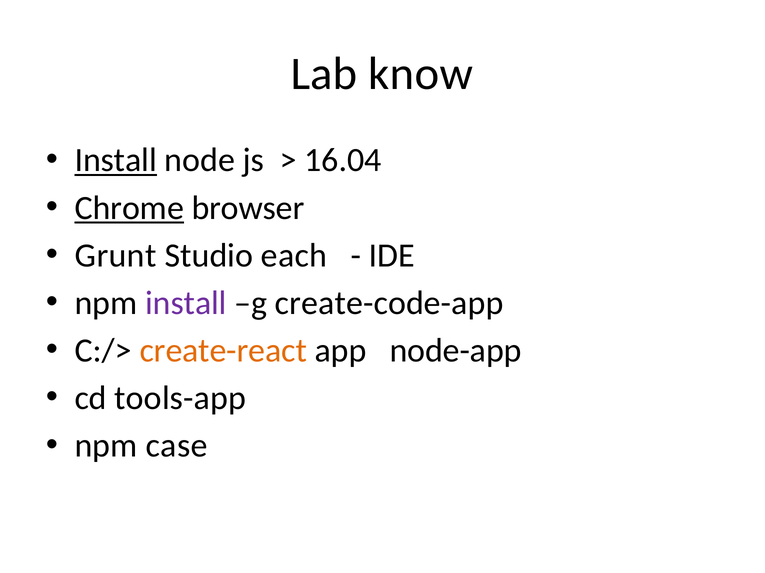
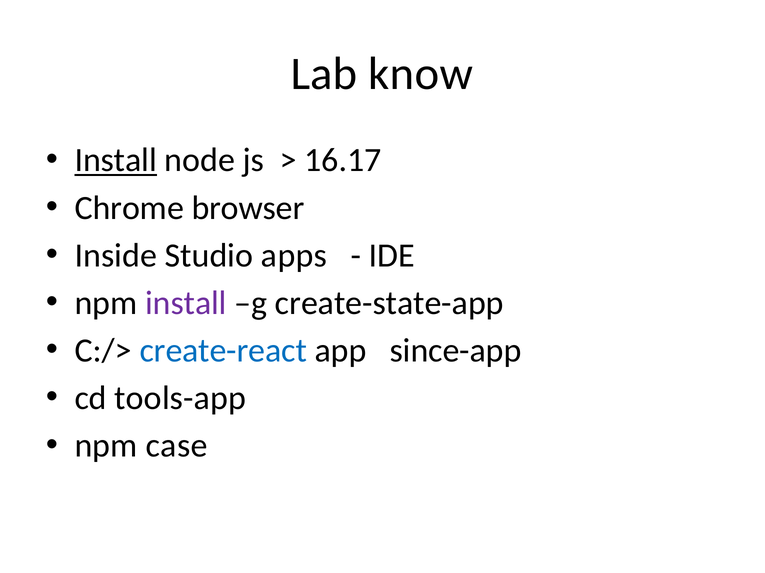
16.04: 16.04 -> 16.17 (343, 160)
Chrome underline: present -> none (129, 208)
Grunt: Grunt -> Inside (116, 256)
each: each -> apps (294, 256)
create-code-app: create-code-app -> create-state-app (389, 303)
create-react colour: orange -> blue (223, 351)
node-app: node-app -> since-app (456, 351)
